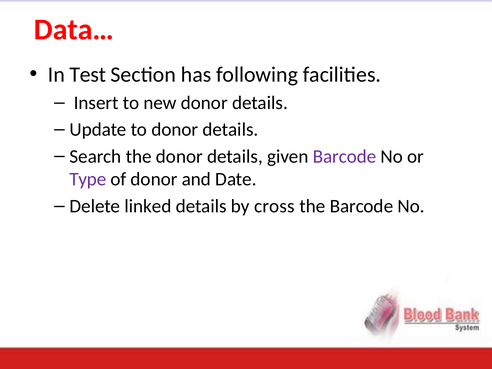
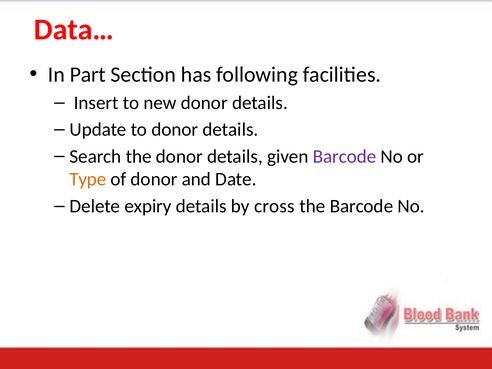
Test: Test -> Part (88, 75)
Type colour: purple -> orange (88, 179)
linked: linked -> expiry (148, 206)
